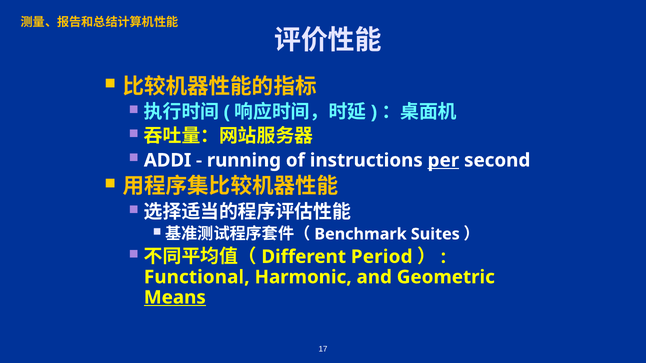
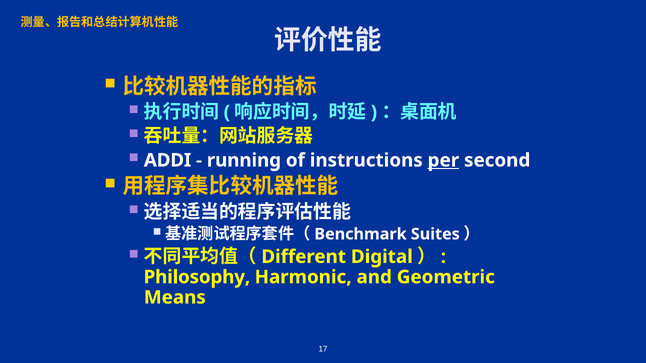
Period: Period -> Digital (382, 257)
Functional: Functional -> Philosophy (197, 277)
Means underline: present -> none (175, 298)
